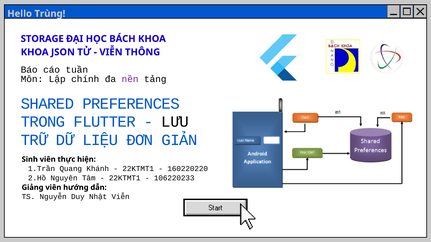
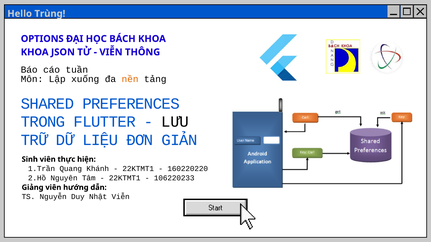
STORAGE: STORAGE -> OPTIONS (42, 39)
chính: chính -> xuống (85, 79)
nền colour: purple -> orange (130, 79)
